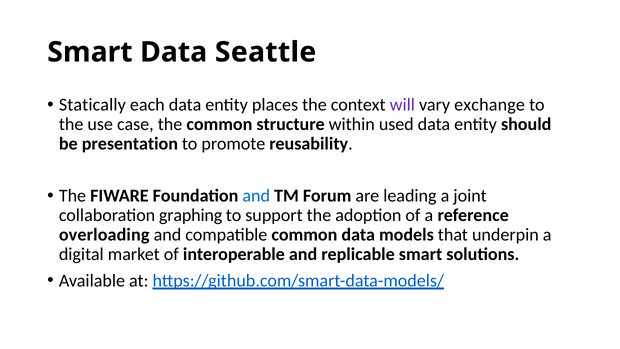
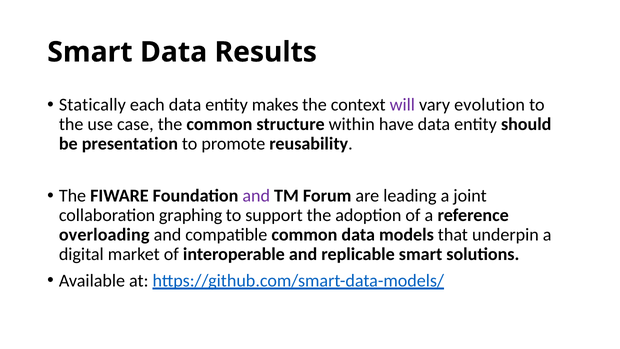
Seattle: Seattle -> Results (266, 52)
places: places -> makes (275, 105)
exchange: exchange -> evolution (490, 105)
used: used -> have (396, 124)
and colour: blue -> purple (256, 196)
